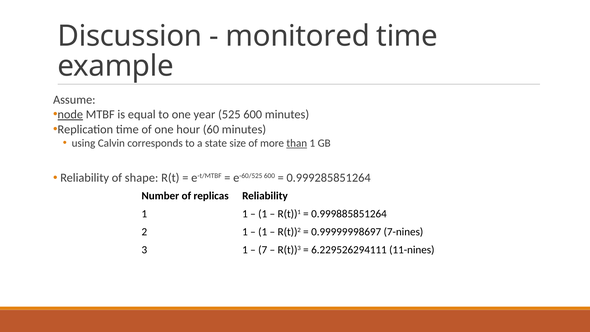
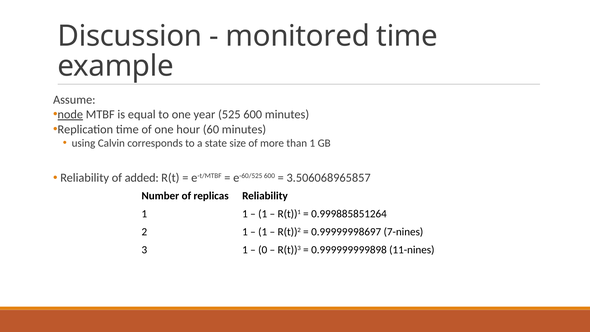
than underline: present -> none (297, 143)
shape: shape -> added (142, 178)
0.999285851264: 0.999285851264 -> 3.506068965857 (329, 178)
7: 7 -> 0 (263, 250)
6.229526294111: 6.229526294111 -> 0.999999999898 (349, 250)
